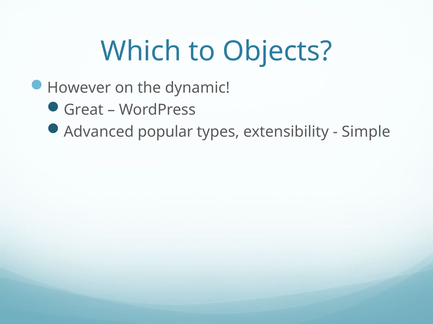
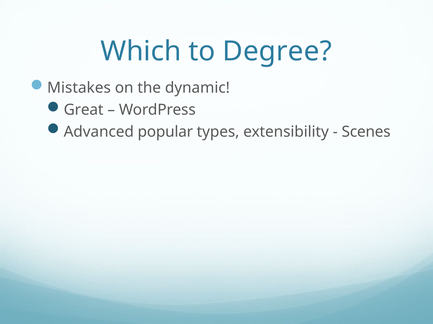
Objects: Objects -> Degree (277, 51)
However: However -> Mistakes (79, 88)
Simple: Simple -> Scenes (366, 132)
